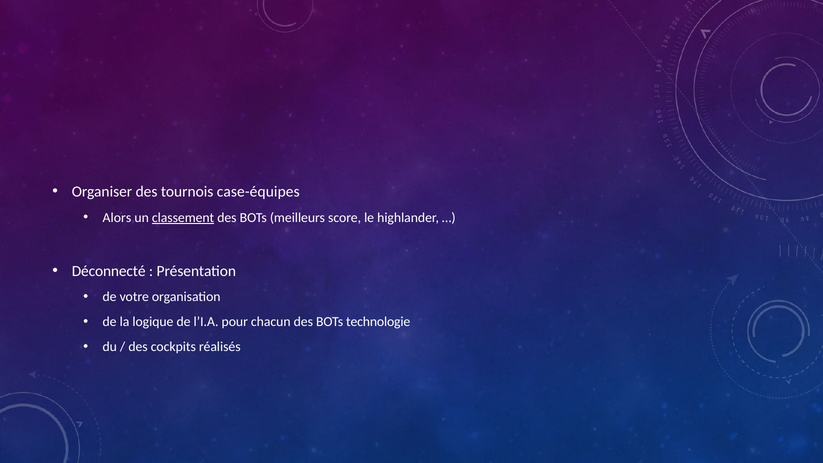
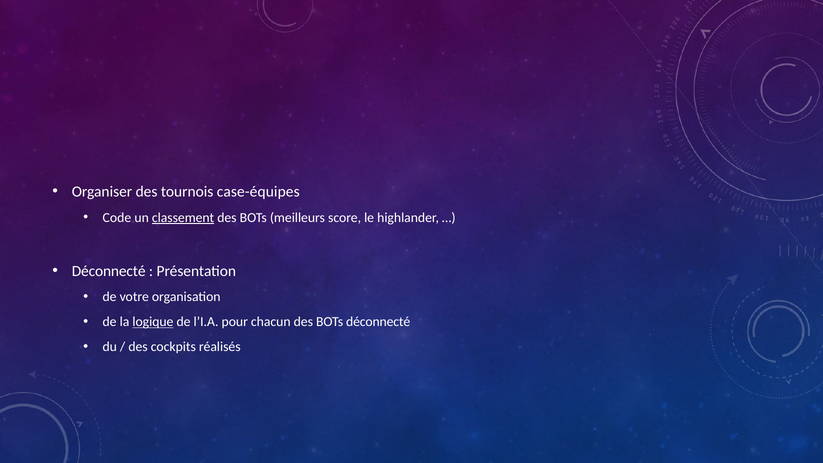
Alors: Alors -> Code (117, 218)
logique underline: none -> present (153, 322)
BOTs technologie: technologie -> déconnecté (378, 322)
